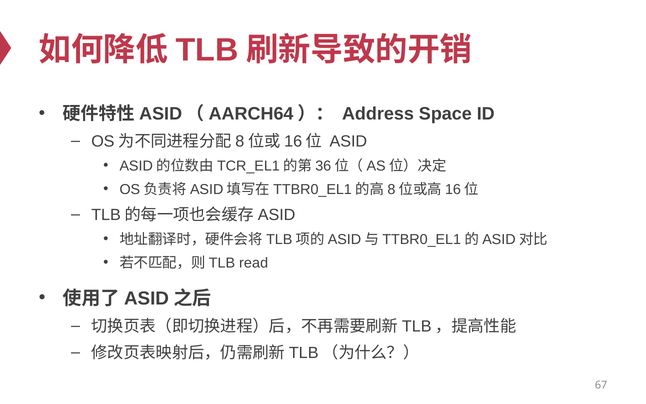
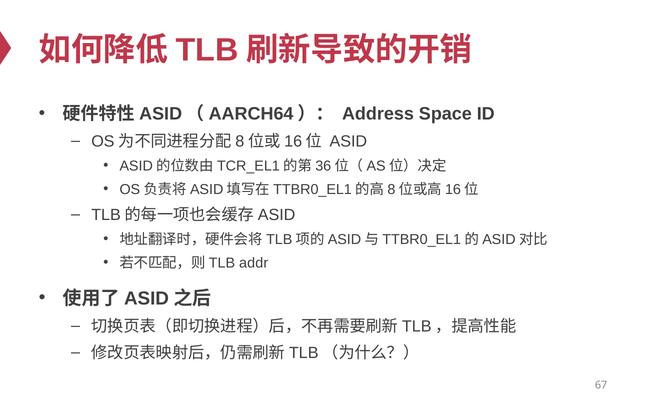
read: read -> addr (254, 263)
